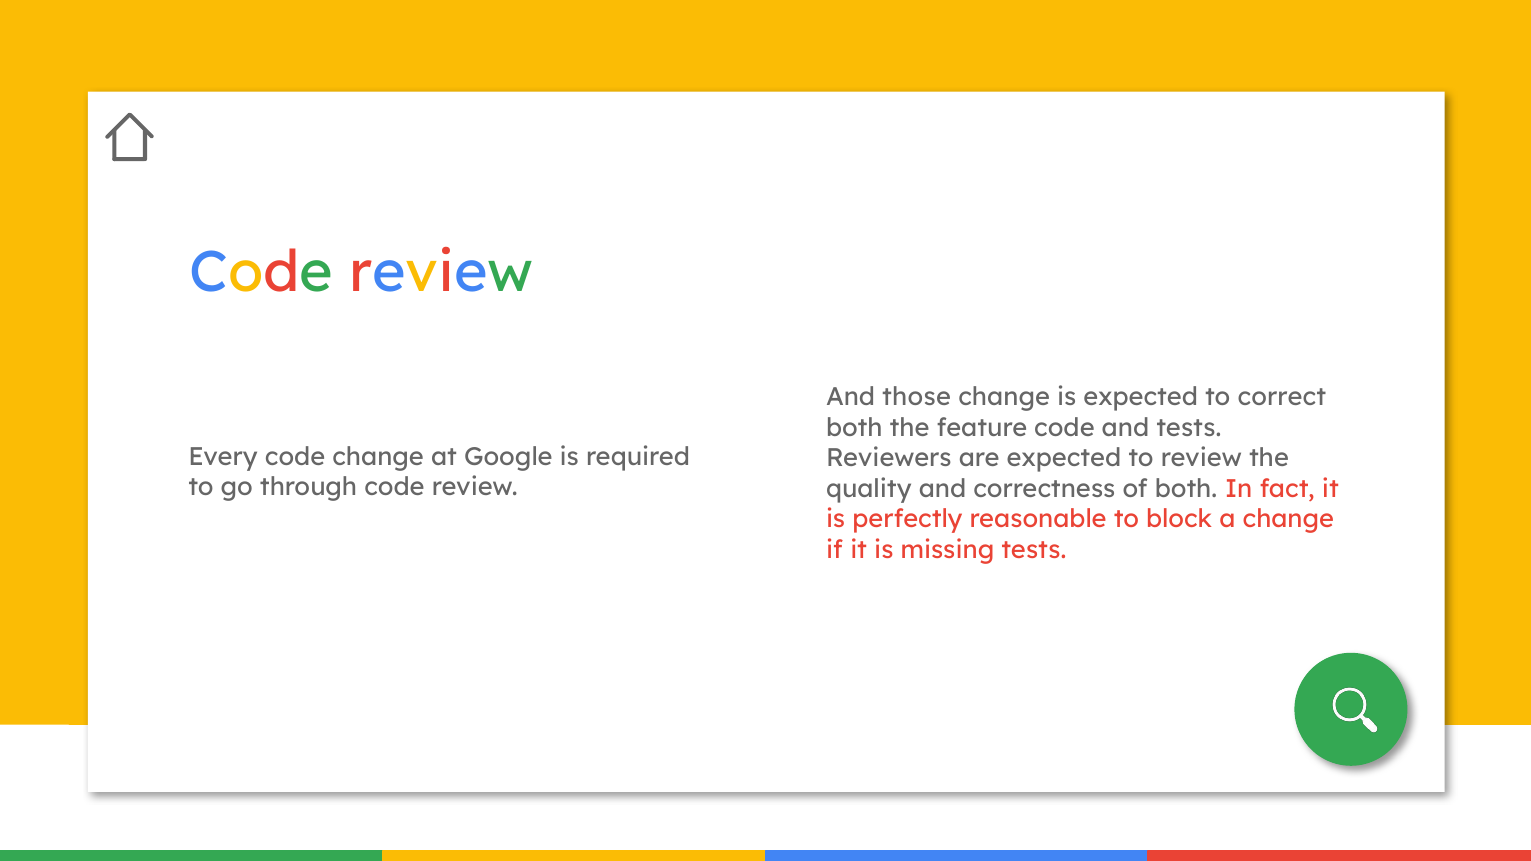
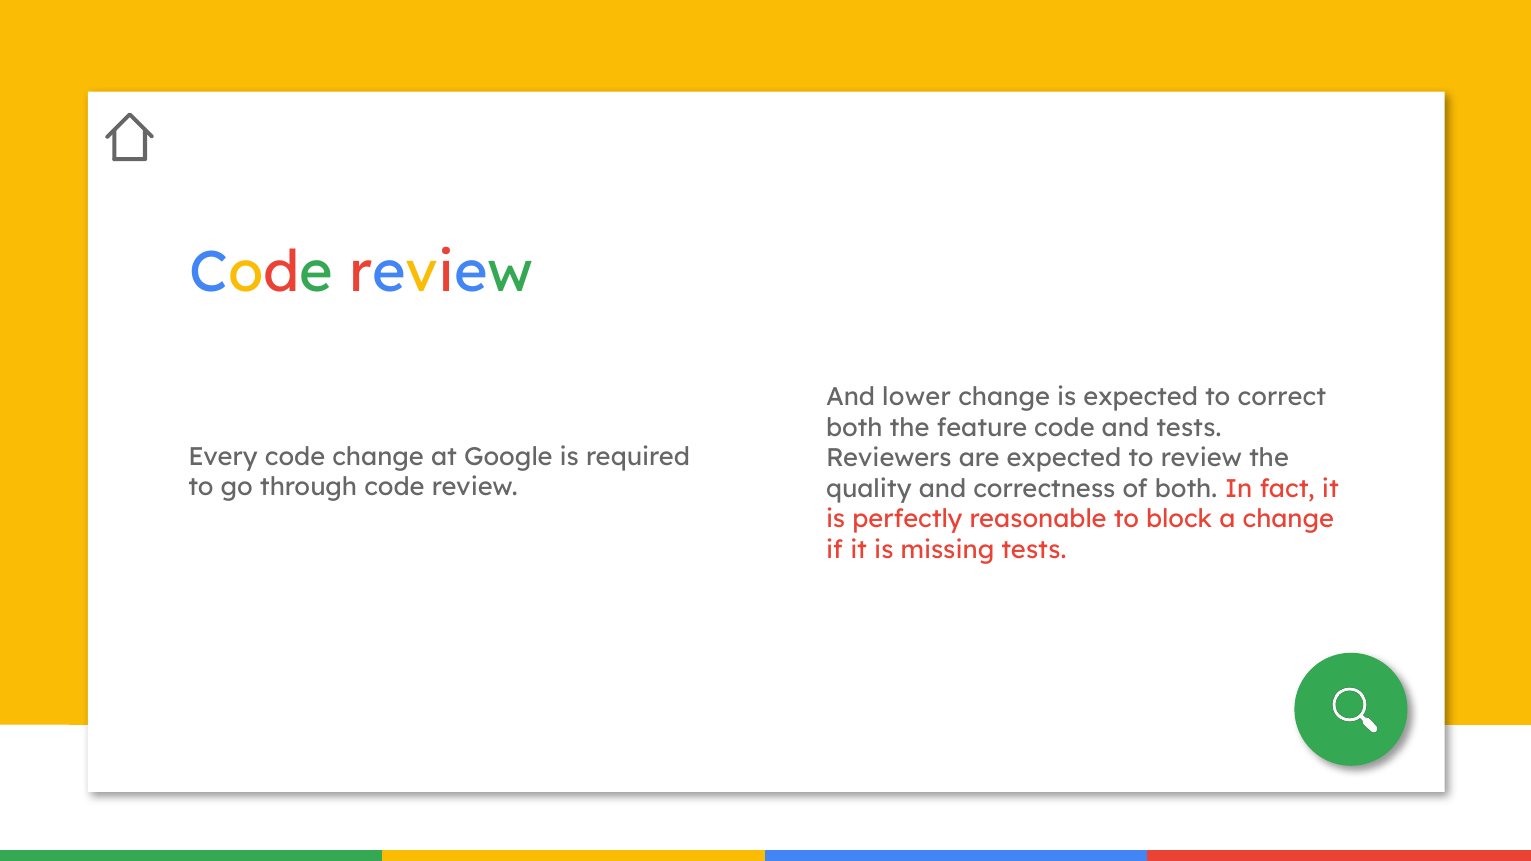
those: those -> lower (917, 397)
